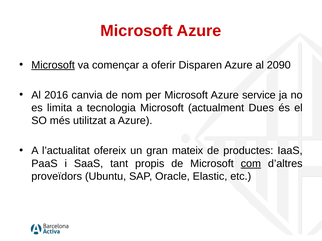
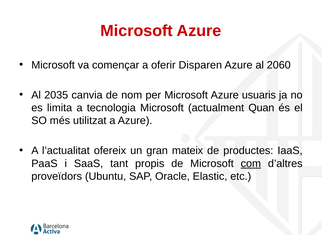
Microsoft underline: present -> none (53, 65)
2090: 2090 -> 2060 (279, 65)
2016: 2016 -> 2035 (56, 95)
service: service -> usuaris (259, 95)
Dues: Dues -> Quan (261, 108)
